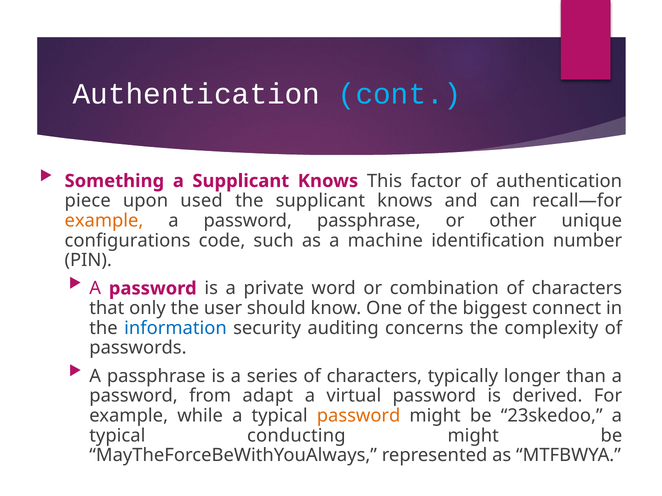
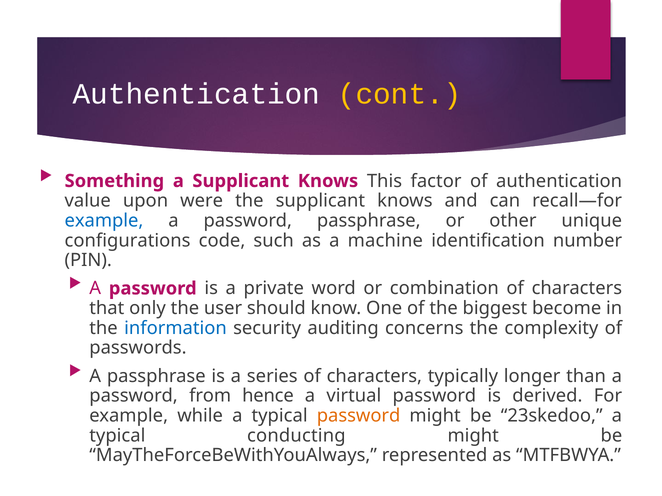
cont colour: light blue -> yellow (400, 94)
piece: piece -> value (88, 201)
used: used -> were (202, 201)
example colour: orange -> blue (104, 221)
connect: connect -> become (567, 309)
adapt: adapt -> hence (268, 396)
